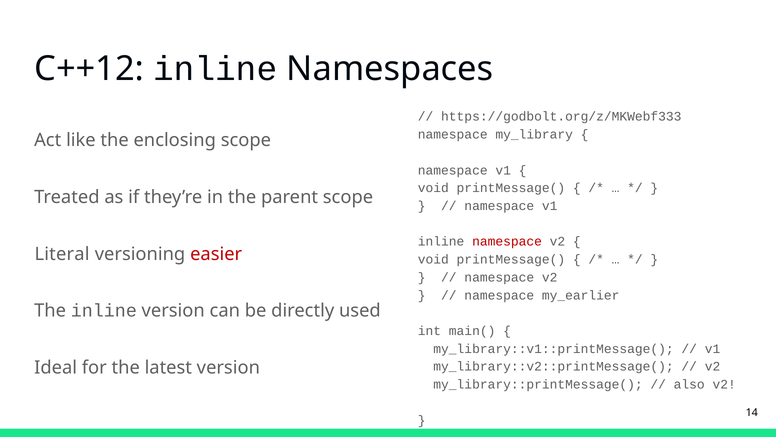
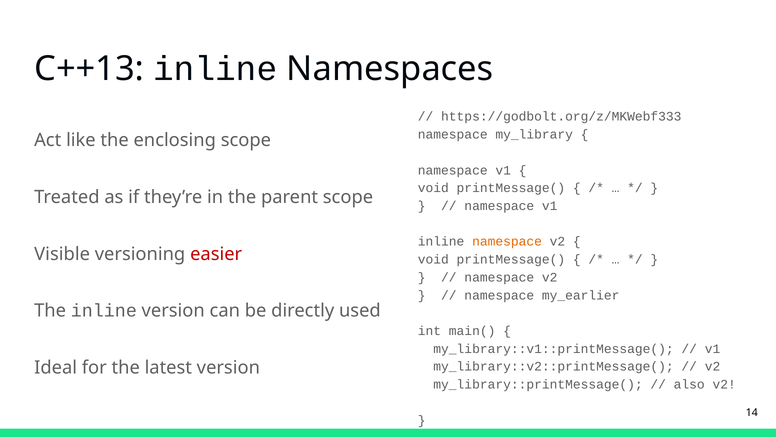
C++12: C++12 -> C++13 (89, 69)
namespace colour: red -> orange (507, 241)
Literal: Literal -> Visible (62, 254)
